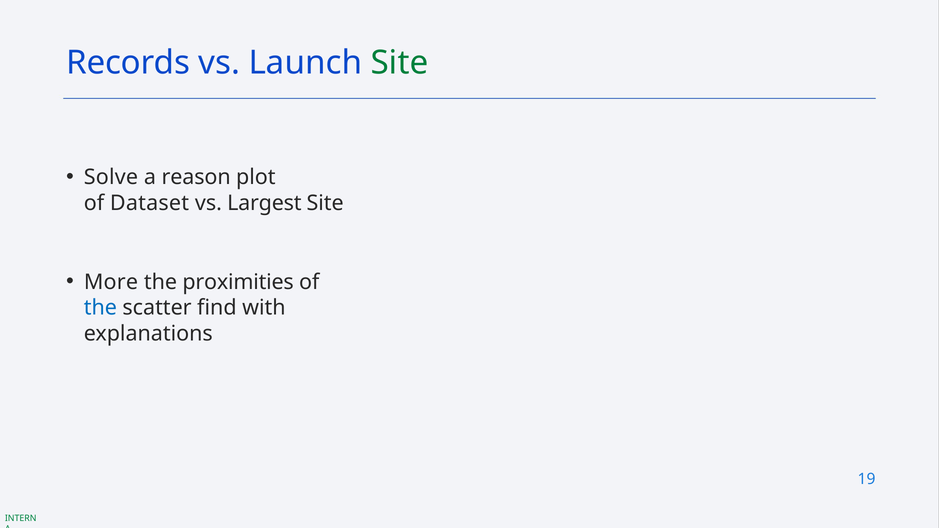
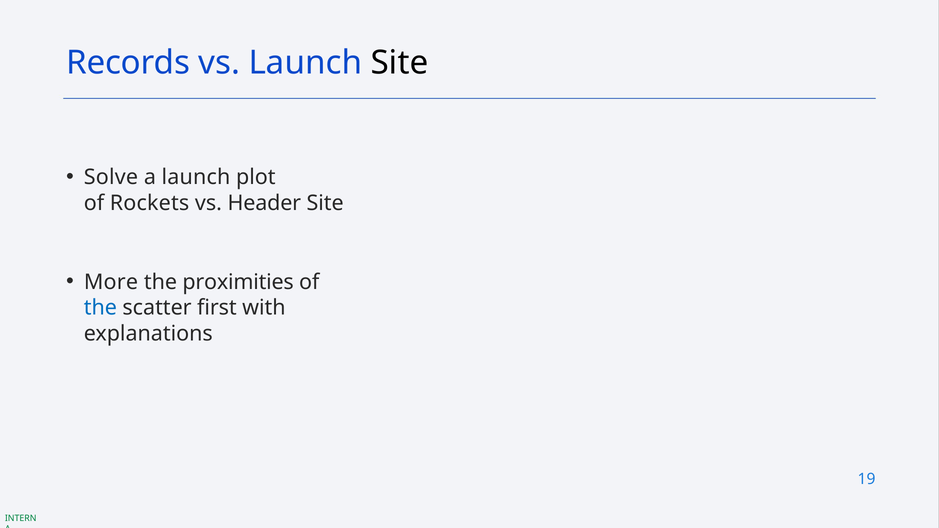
Site colour: green -> black (399, 63)
a reason: reason -> launch (196, 177)
Dataset: Dataset -> Rockets (150, 203)
Largest: Largest -> Header (264, 203)
find: find -> first (217, 308)
